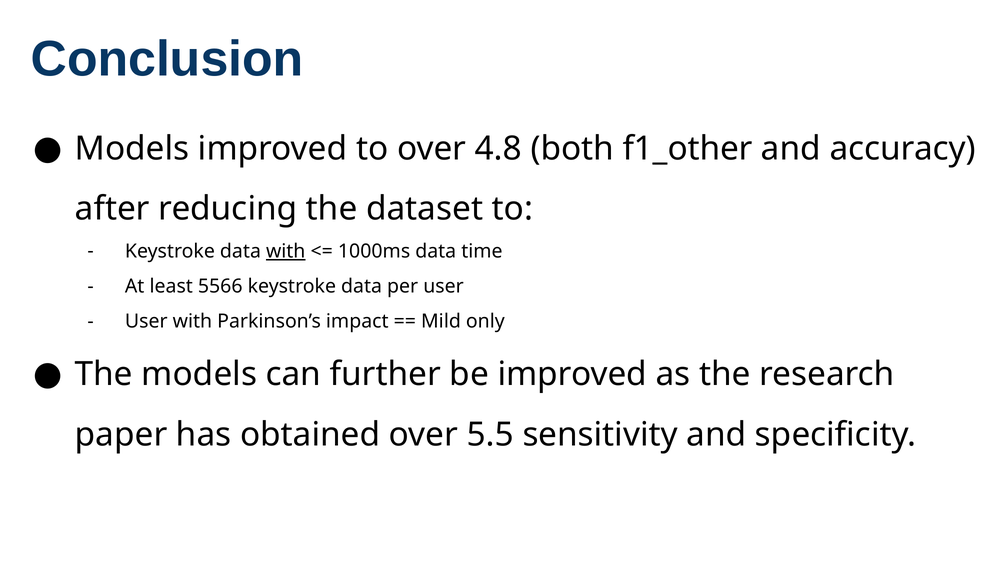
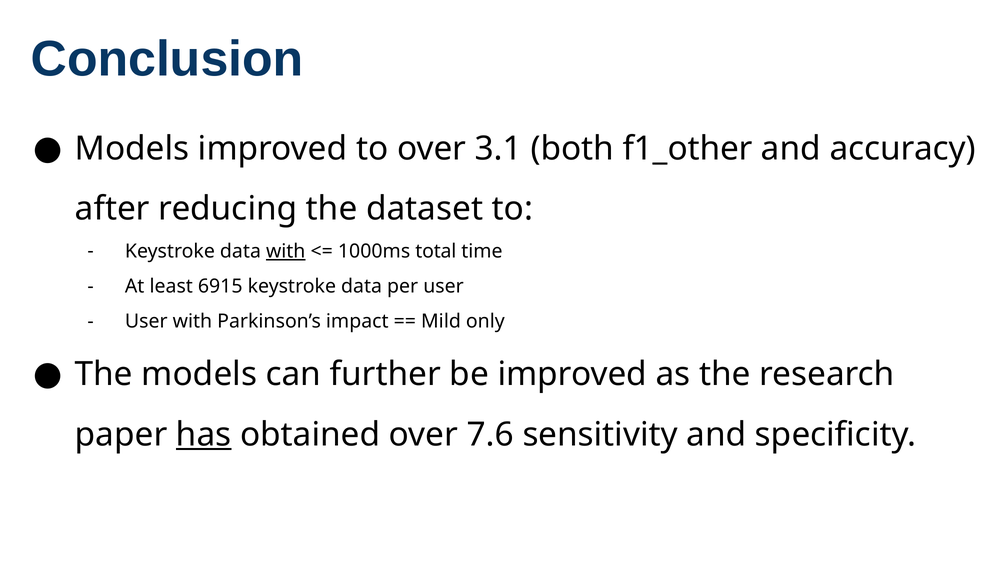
4.8: 4.8 -> 3.1 (498, 149)
1000ms data: data -> total (436, 251)
5566: 5566 -> 6915 (220, 286)
has underline: none -> present (204, 434)
5.5: 5.5 -> 7.6 (490, 434)
